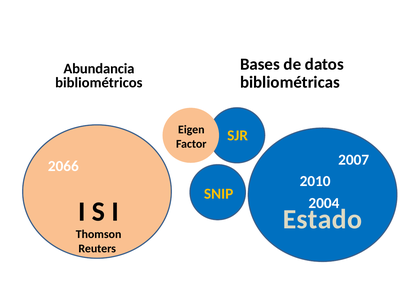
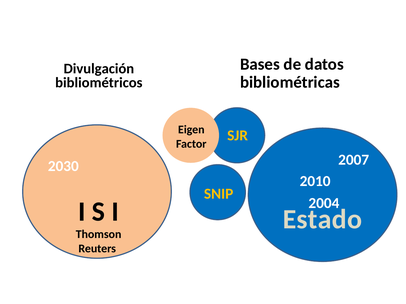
Abundancia: Abundancia -> Divulgación (99, 69)
2066: 2066 -> 2030 (63, 166)
